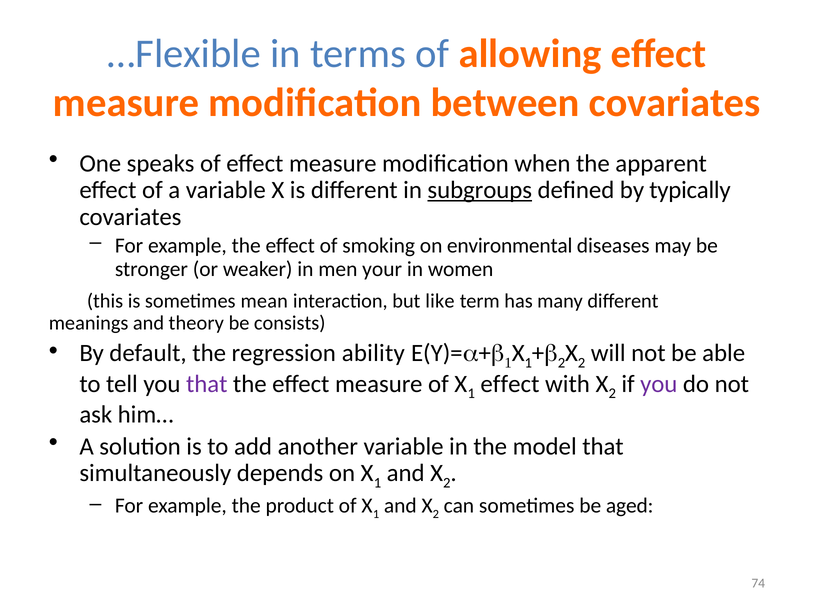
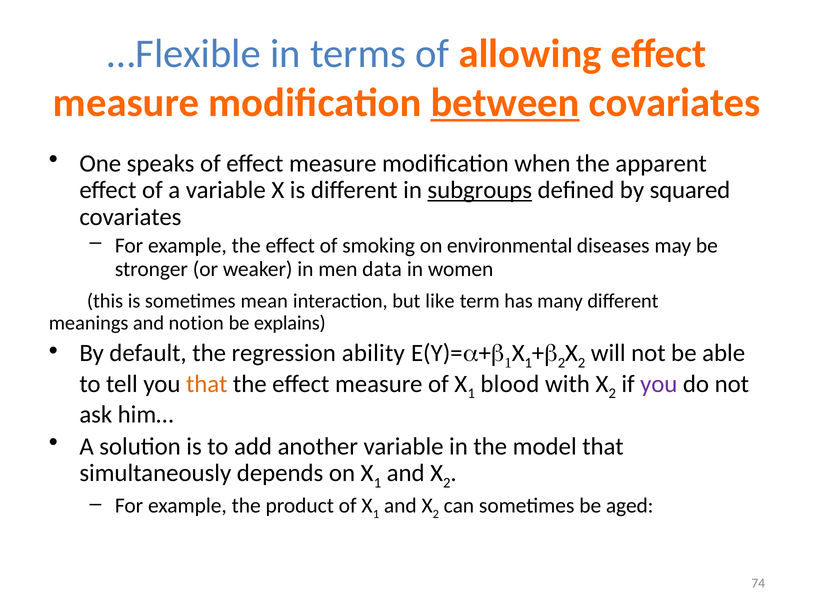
between underline: none -> present (505, 103)
typically: typically -> squared (690, 190)
your: your -> data (382, 269)
theory: theory -> notion (196, 323)
consists: consists -> explains (290, 323)
that colour: purple -> orange (207, 384)
effect: effect -> blood (510, 384)
